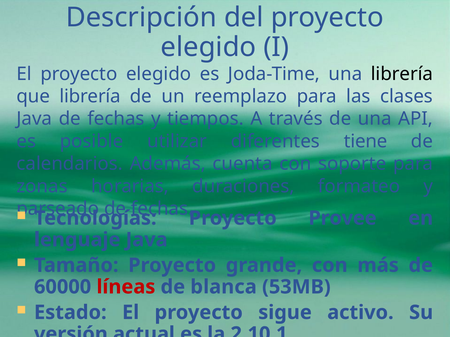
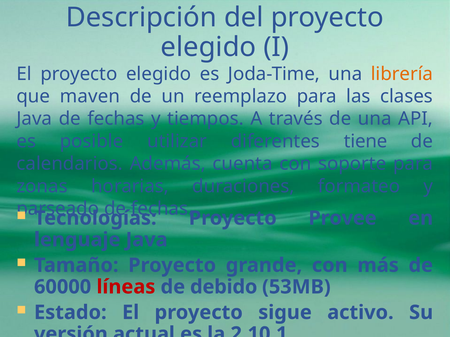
librería colour: black -> orange (402, 74)
que librería: librería -> maven (90, 96)
blanca: blanca -> debido (224, 287)
